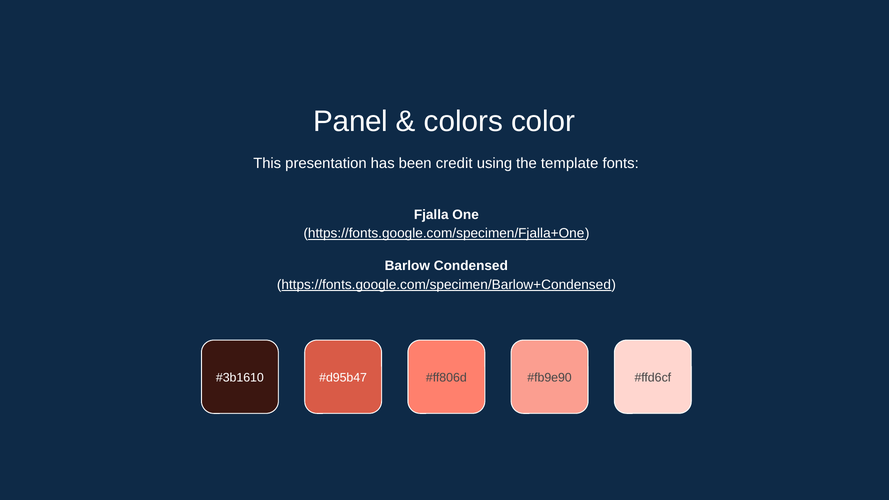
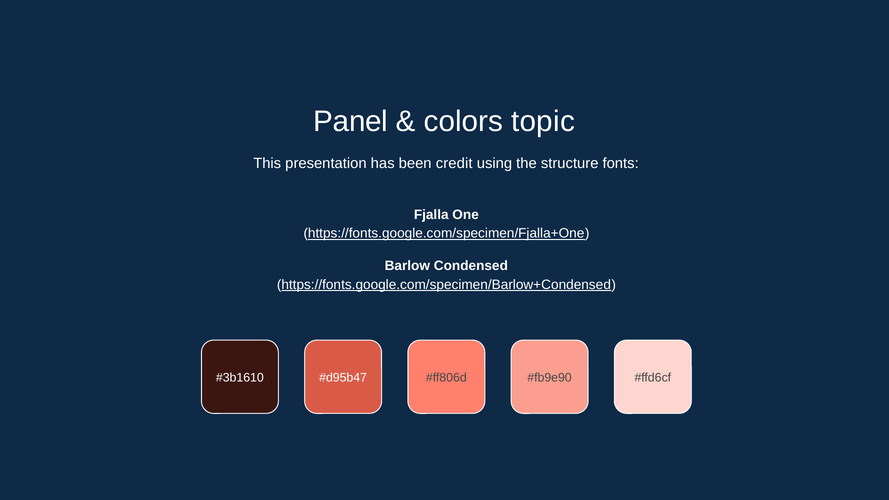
color: color -> topic (543, 122)
template: template -> structure (570, 163)
